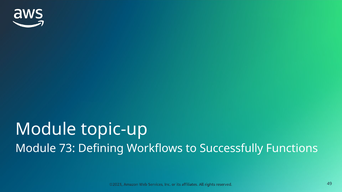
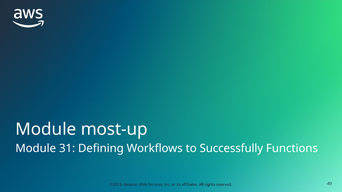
topic-up: topic-up -> most-up (114, 129)
73: 73 -> 31 (67, 149)
